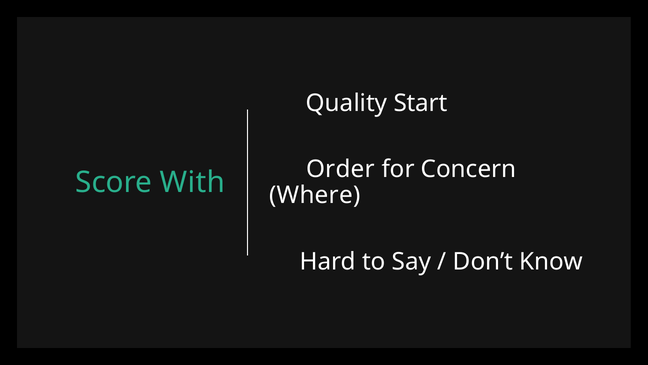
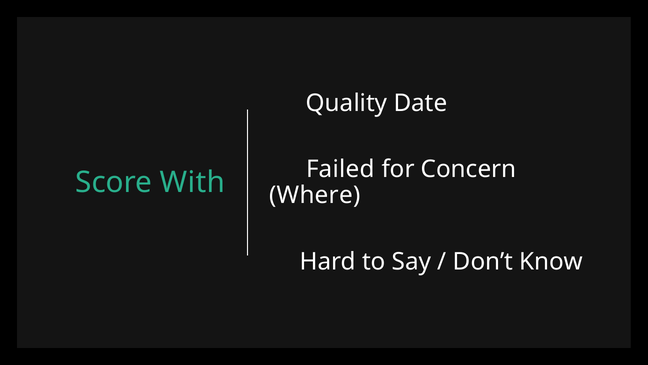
Start: Start -> Date (420, 103)
Order: Order -> Failed (340, 169)
